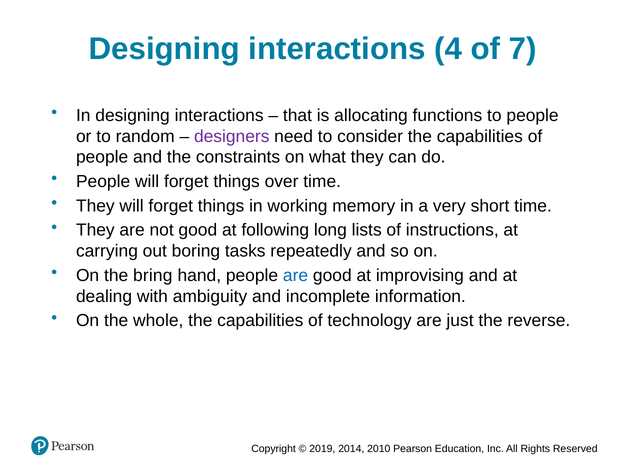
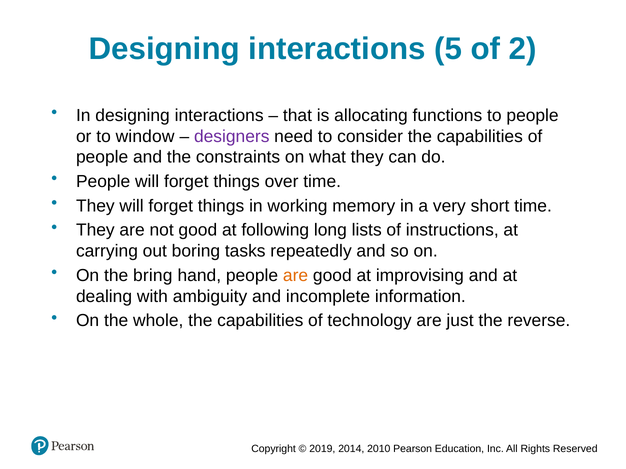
4: 4 -> 5 (448, 49)
7: 7 -> 2 (523, 49)
random: random -> window (145, 136)
are colour: blue -> orange (296, 276)
